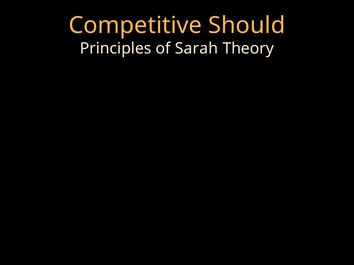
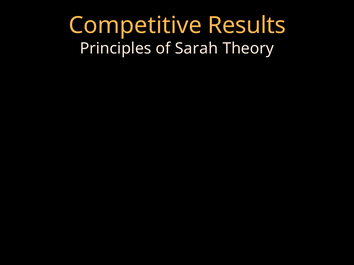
Should: Should -> Results (247, 25)
